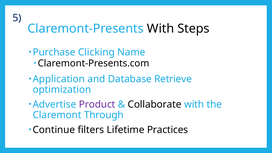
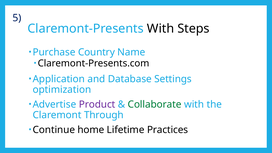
Clicking: Clicking -> Country (96, 52)
Retrieve: Retrieve -> Settings (173, 79)
Collaborate colour: black -> green (155, 104)
filters: filters -> home (91, 130)
